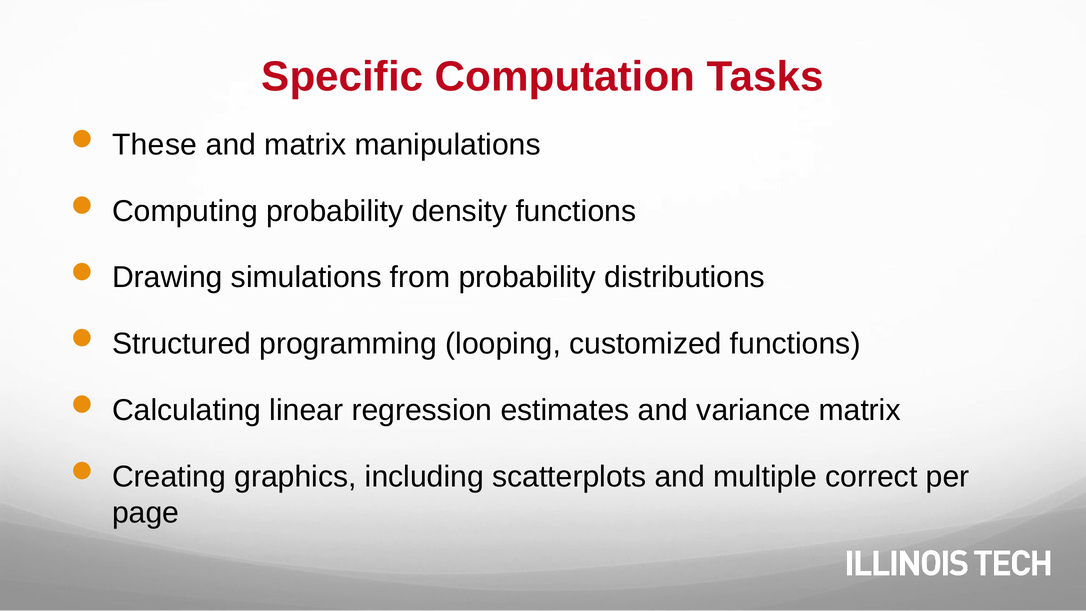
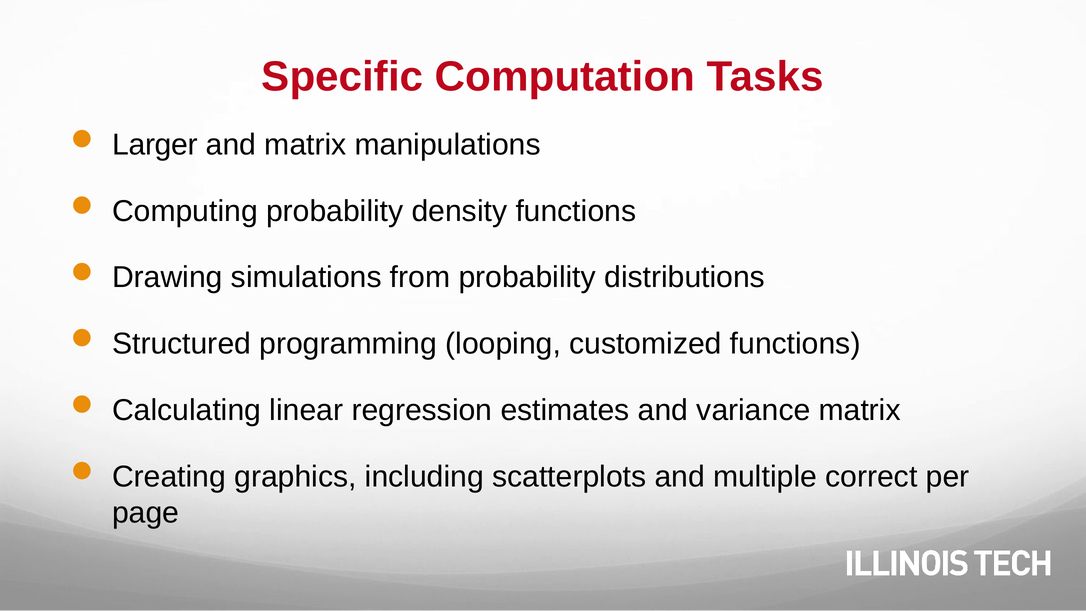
These: These -> Larger (155, 145)
